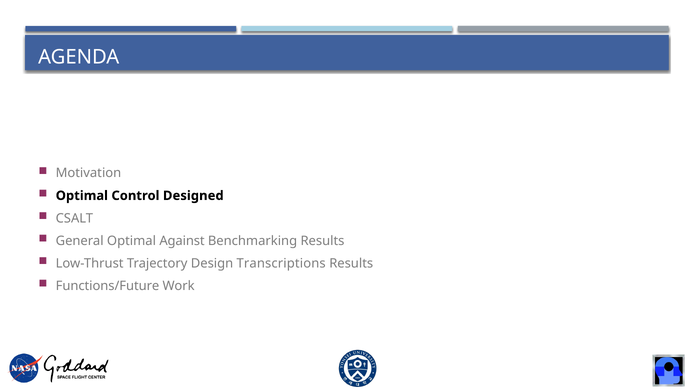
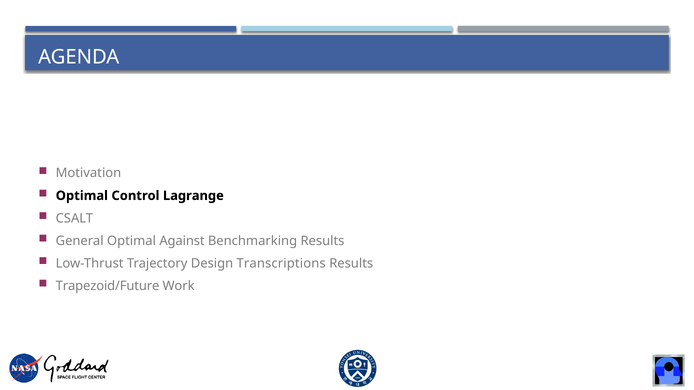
Designed: Designed -> Lagrange (193, 196)
Functions/Future: Functions/Future -> Trapezoid/Future (108, 286)
